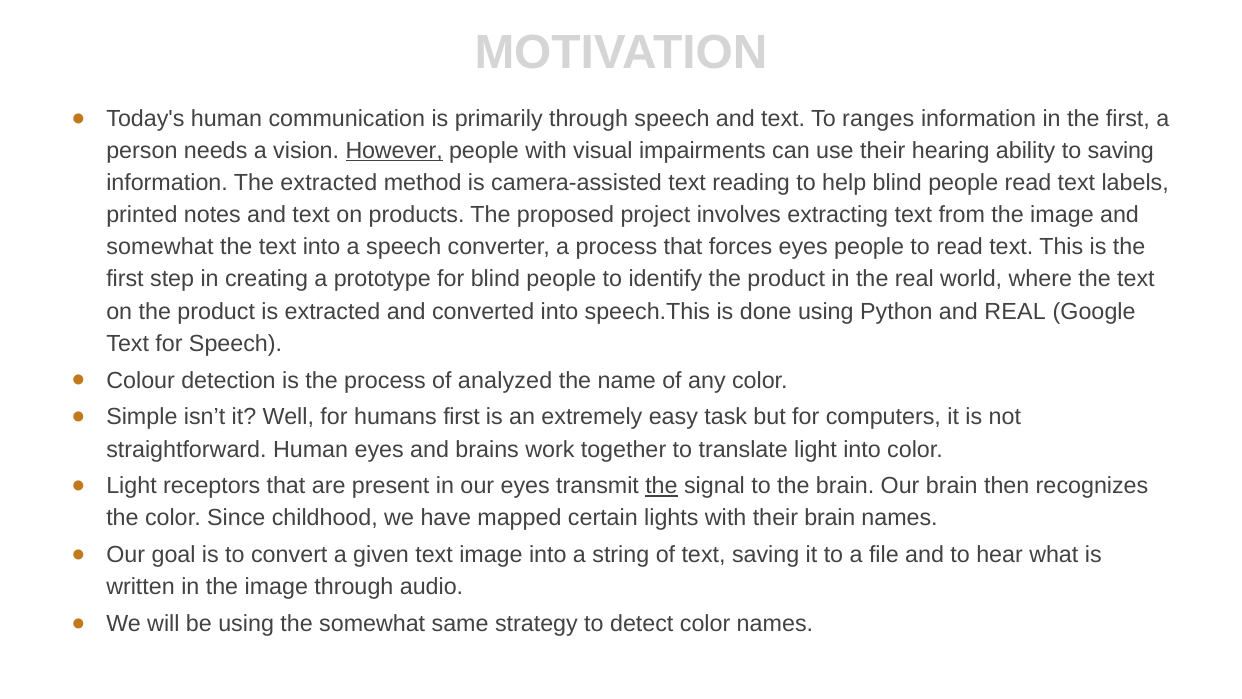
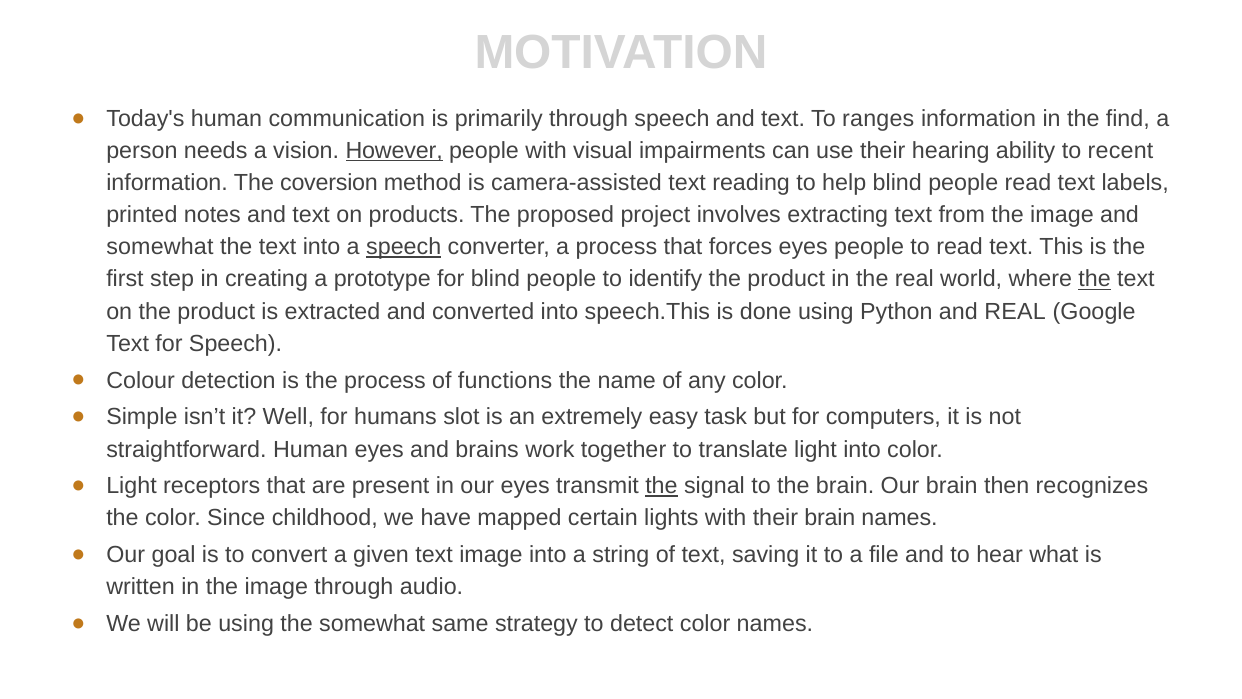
in the first: first -> find (1128, 119)
to saving: saving -> recent (1121, 151)
The extracted: extracted -> coversion (329, 183)
speech underline: none -> present (404, 247)
the underline: none -> present (1095, 279)
analyzed: analyzed -> functions (505, 380)
humans first: first -> slot (461, 417)
